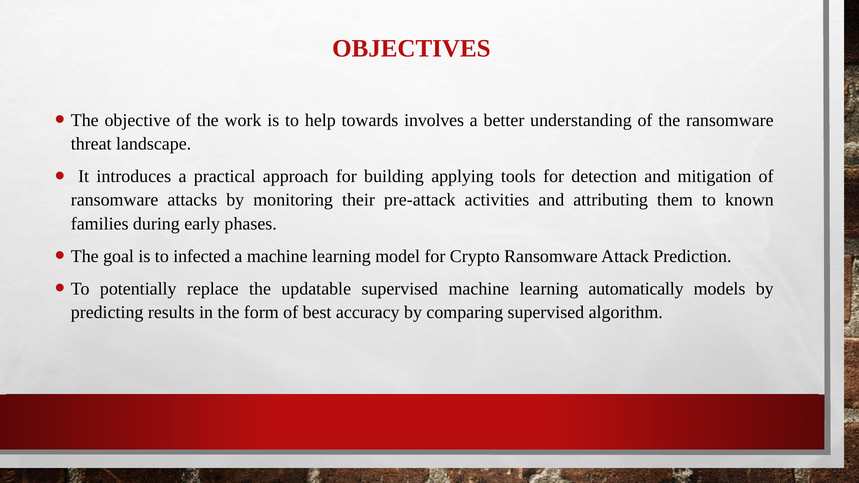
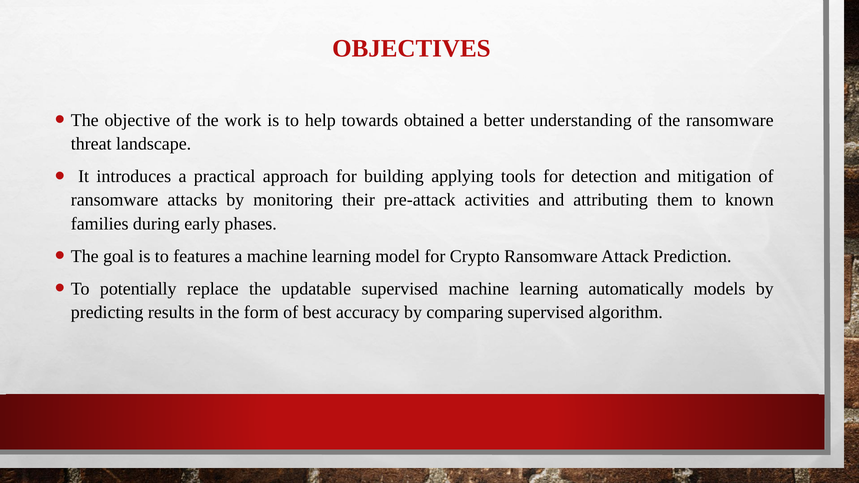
involves: involves -> obtained (434, 120)
infected: infected -> features (202, 256)
